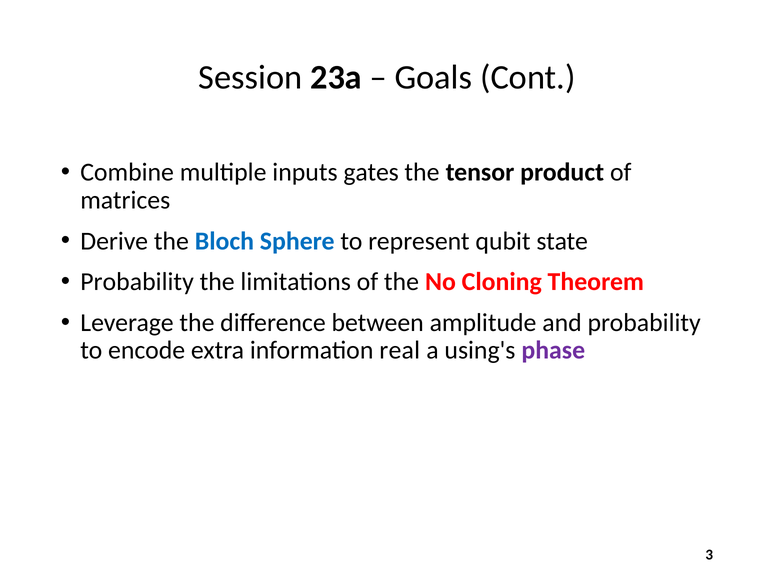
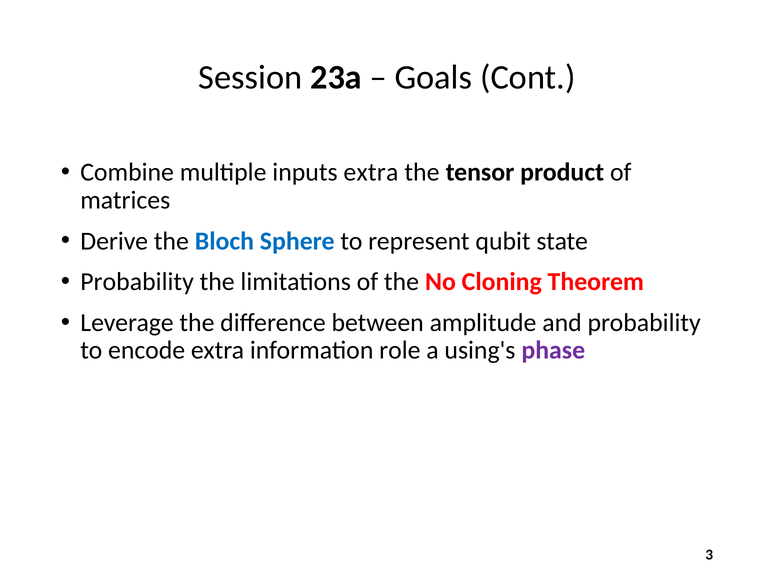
inputs gates: gates -> extra (371, 172)
real: real -> role (400, 350)
